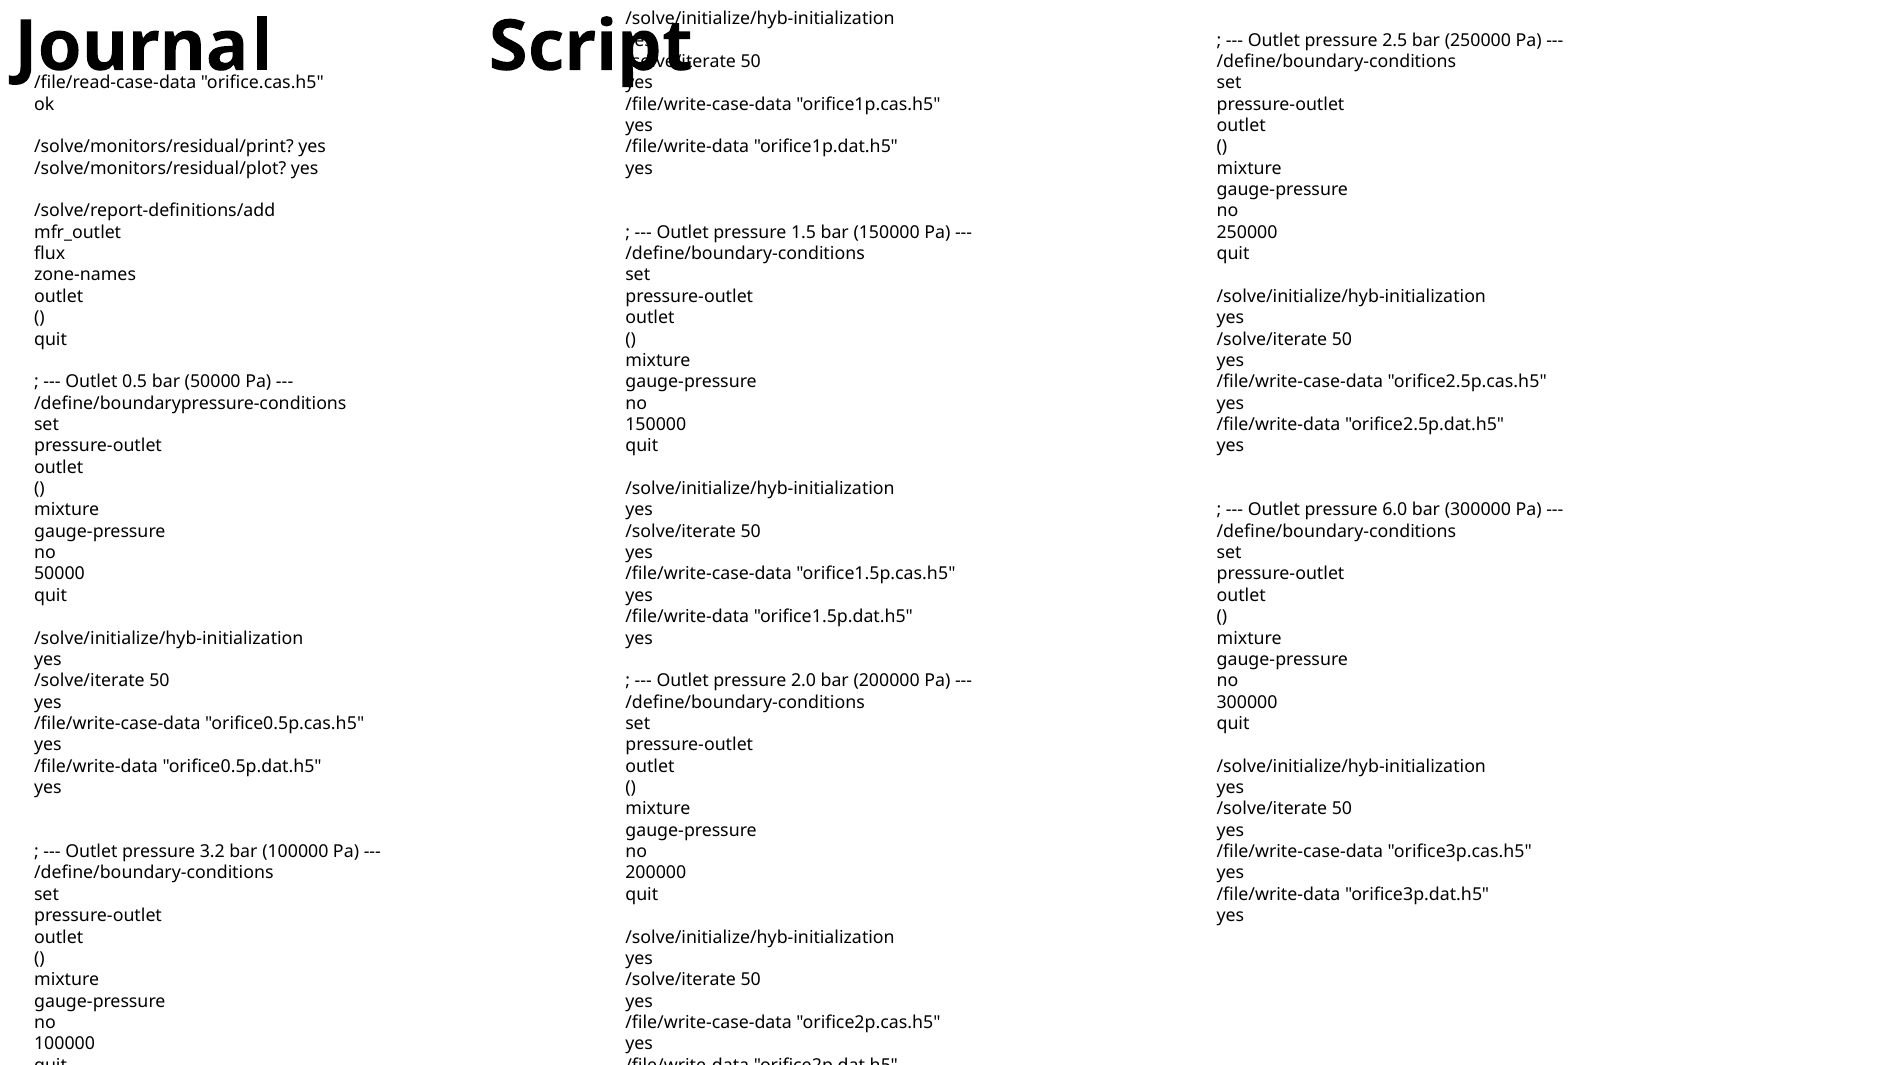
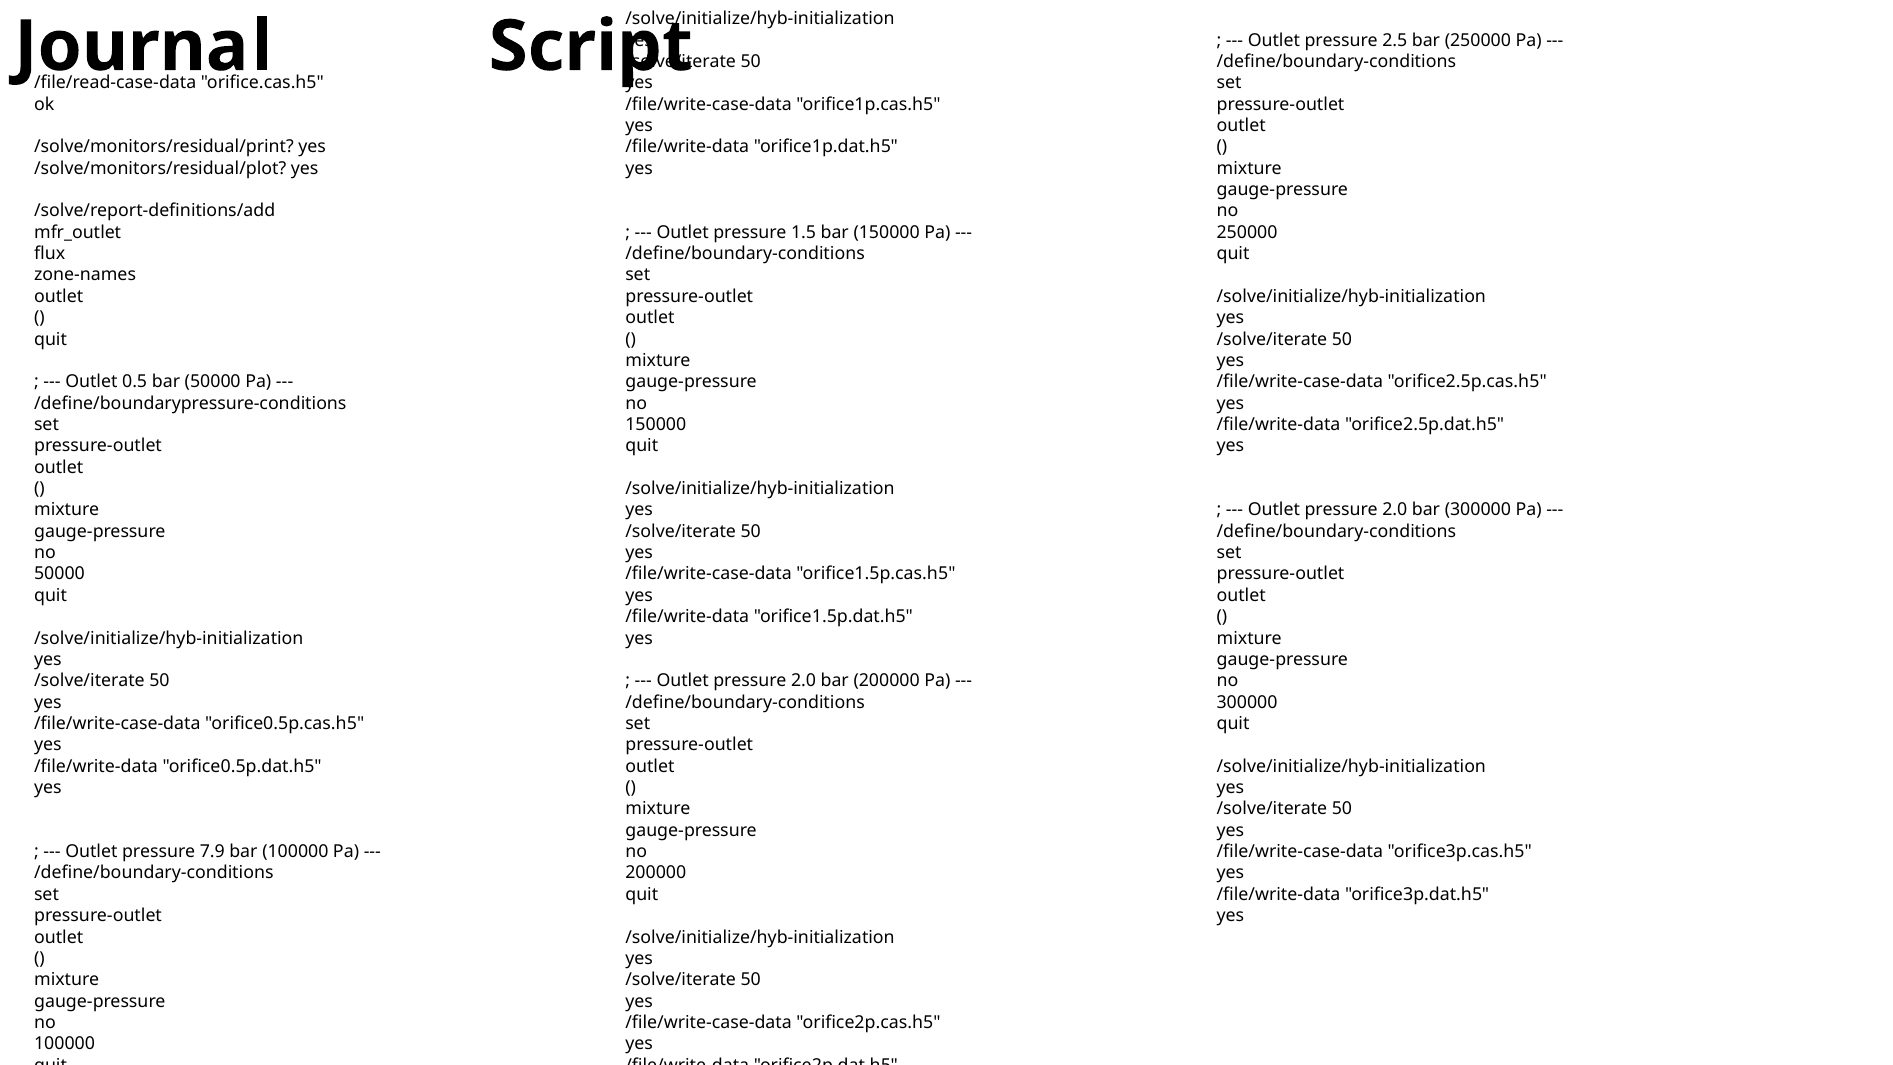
6.0: 6.0 -> 2.0 (1395, 510)
3.2: 3.2 -> 7.9 (212, 852)
